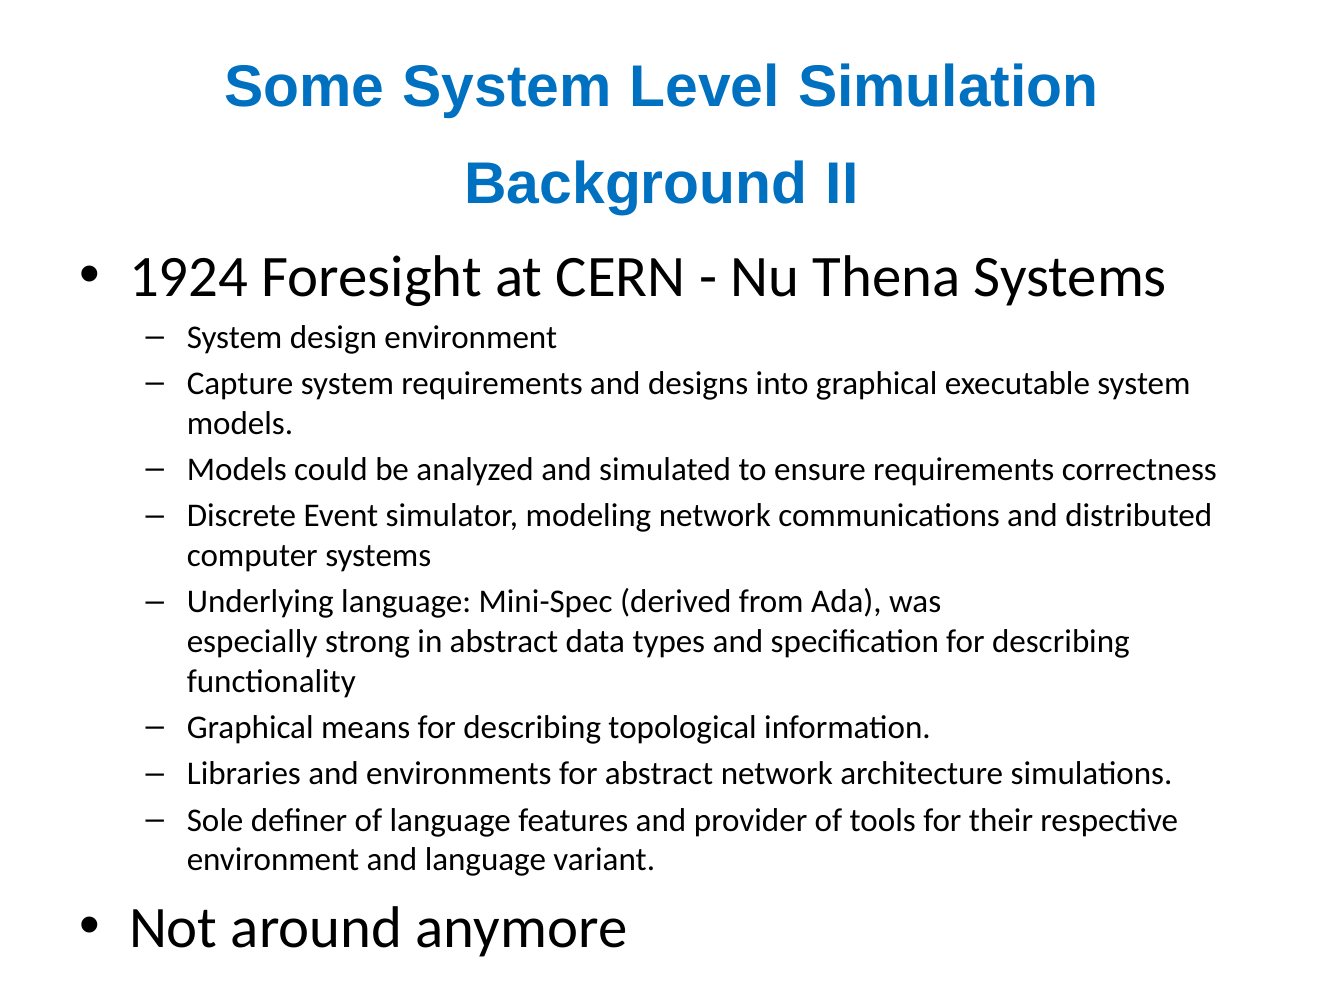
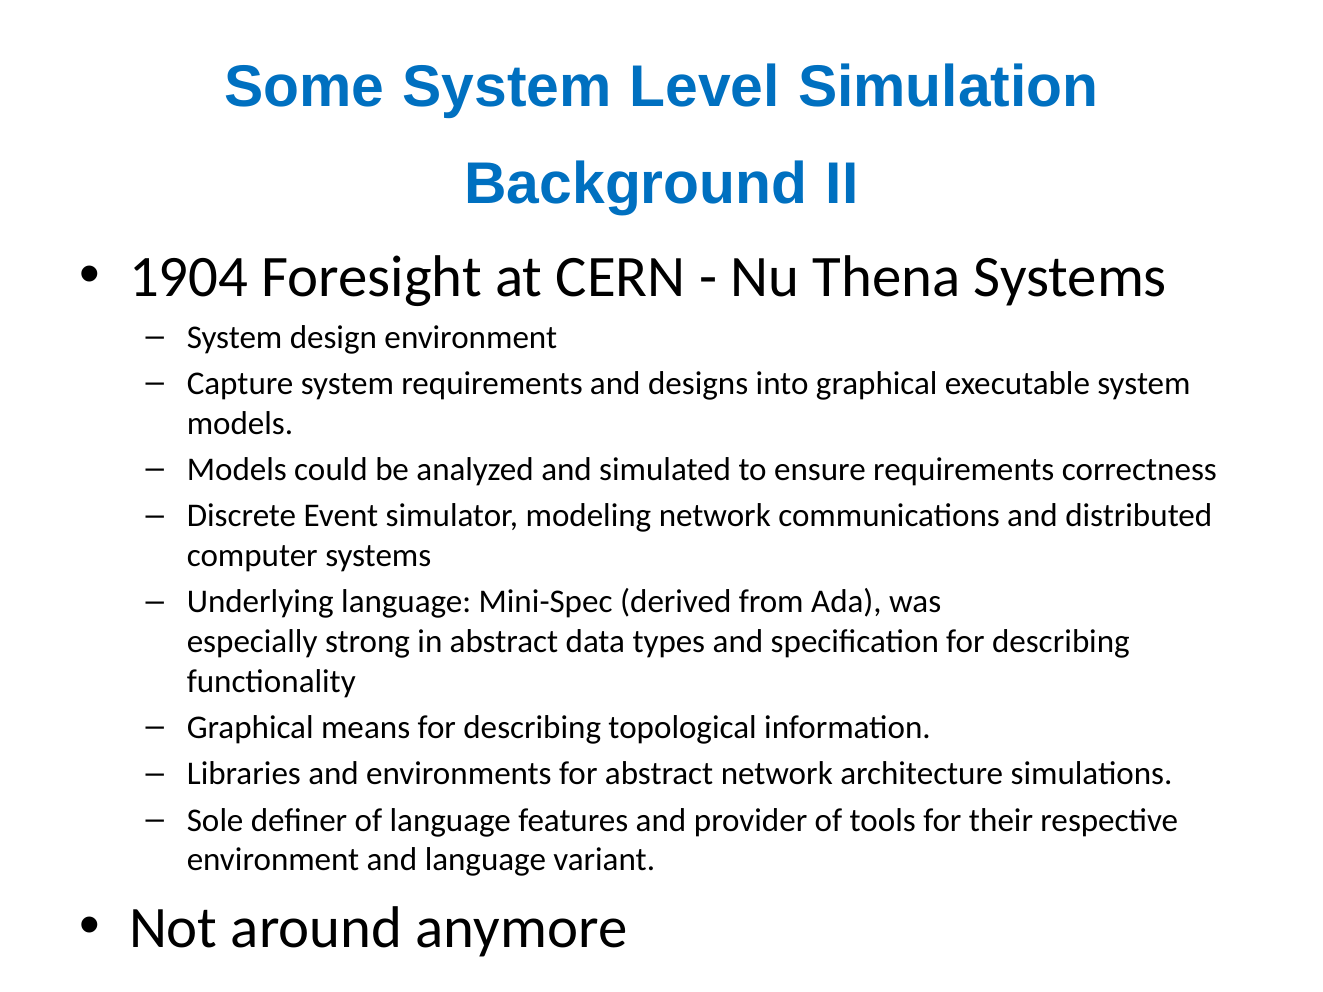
1924: 1924 -> 1904 (189, 278)
